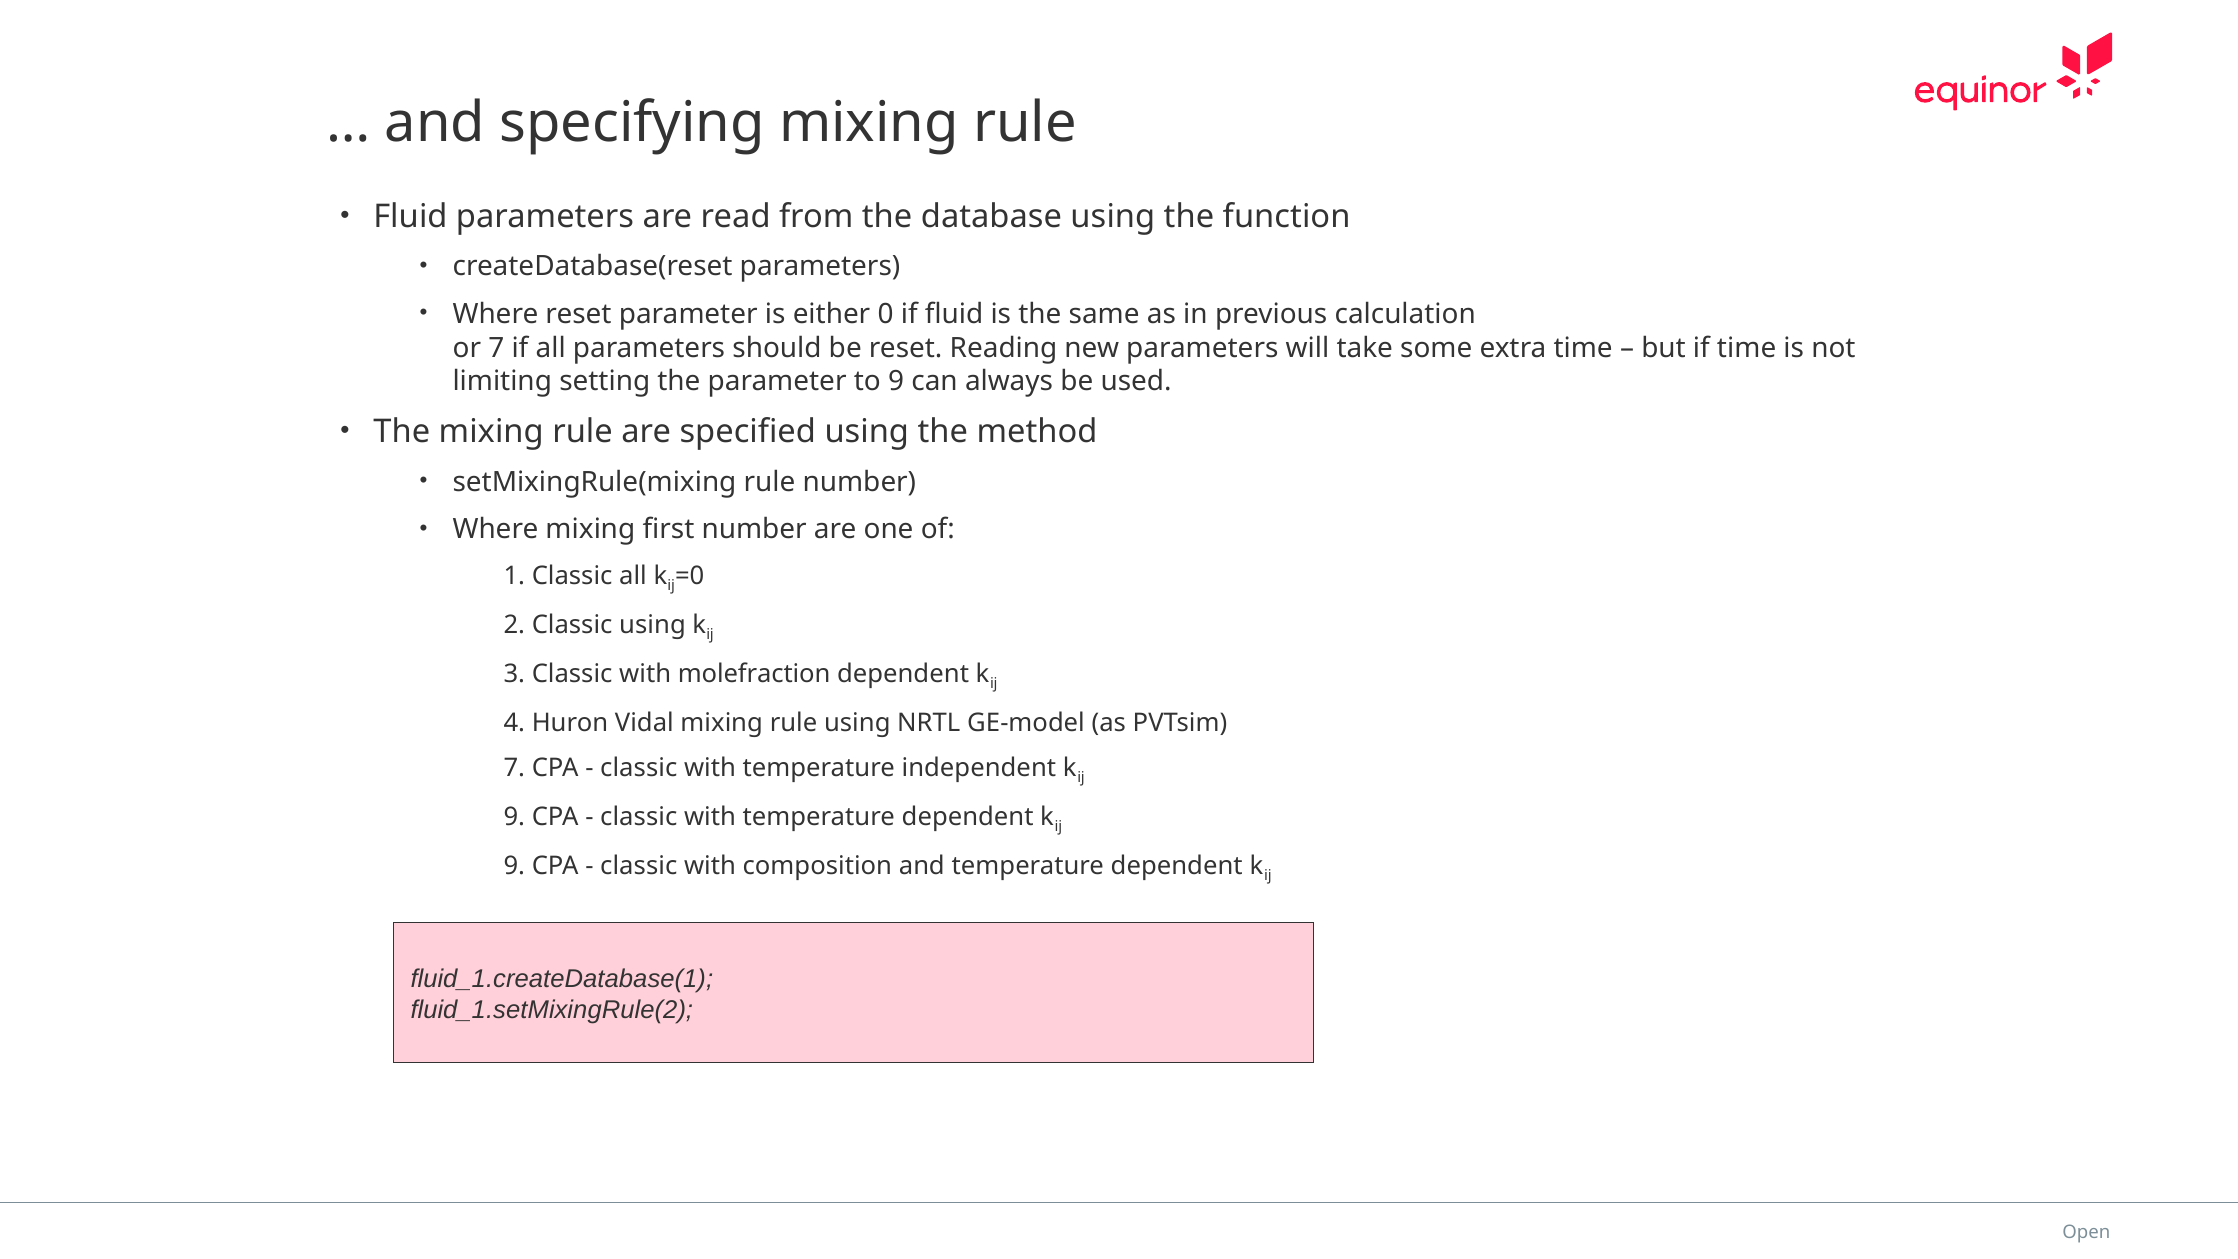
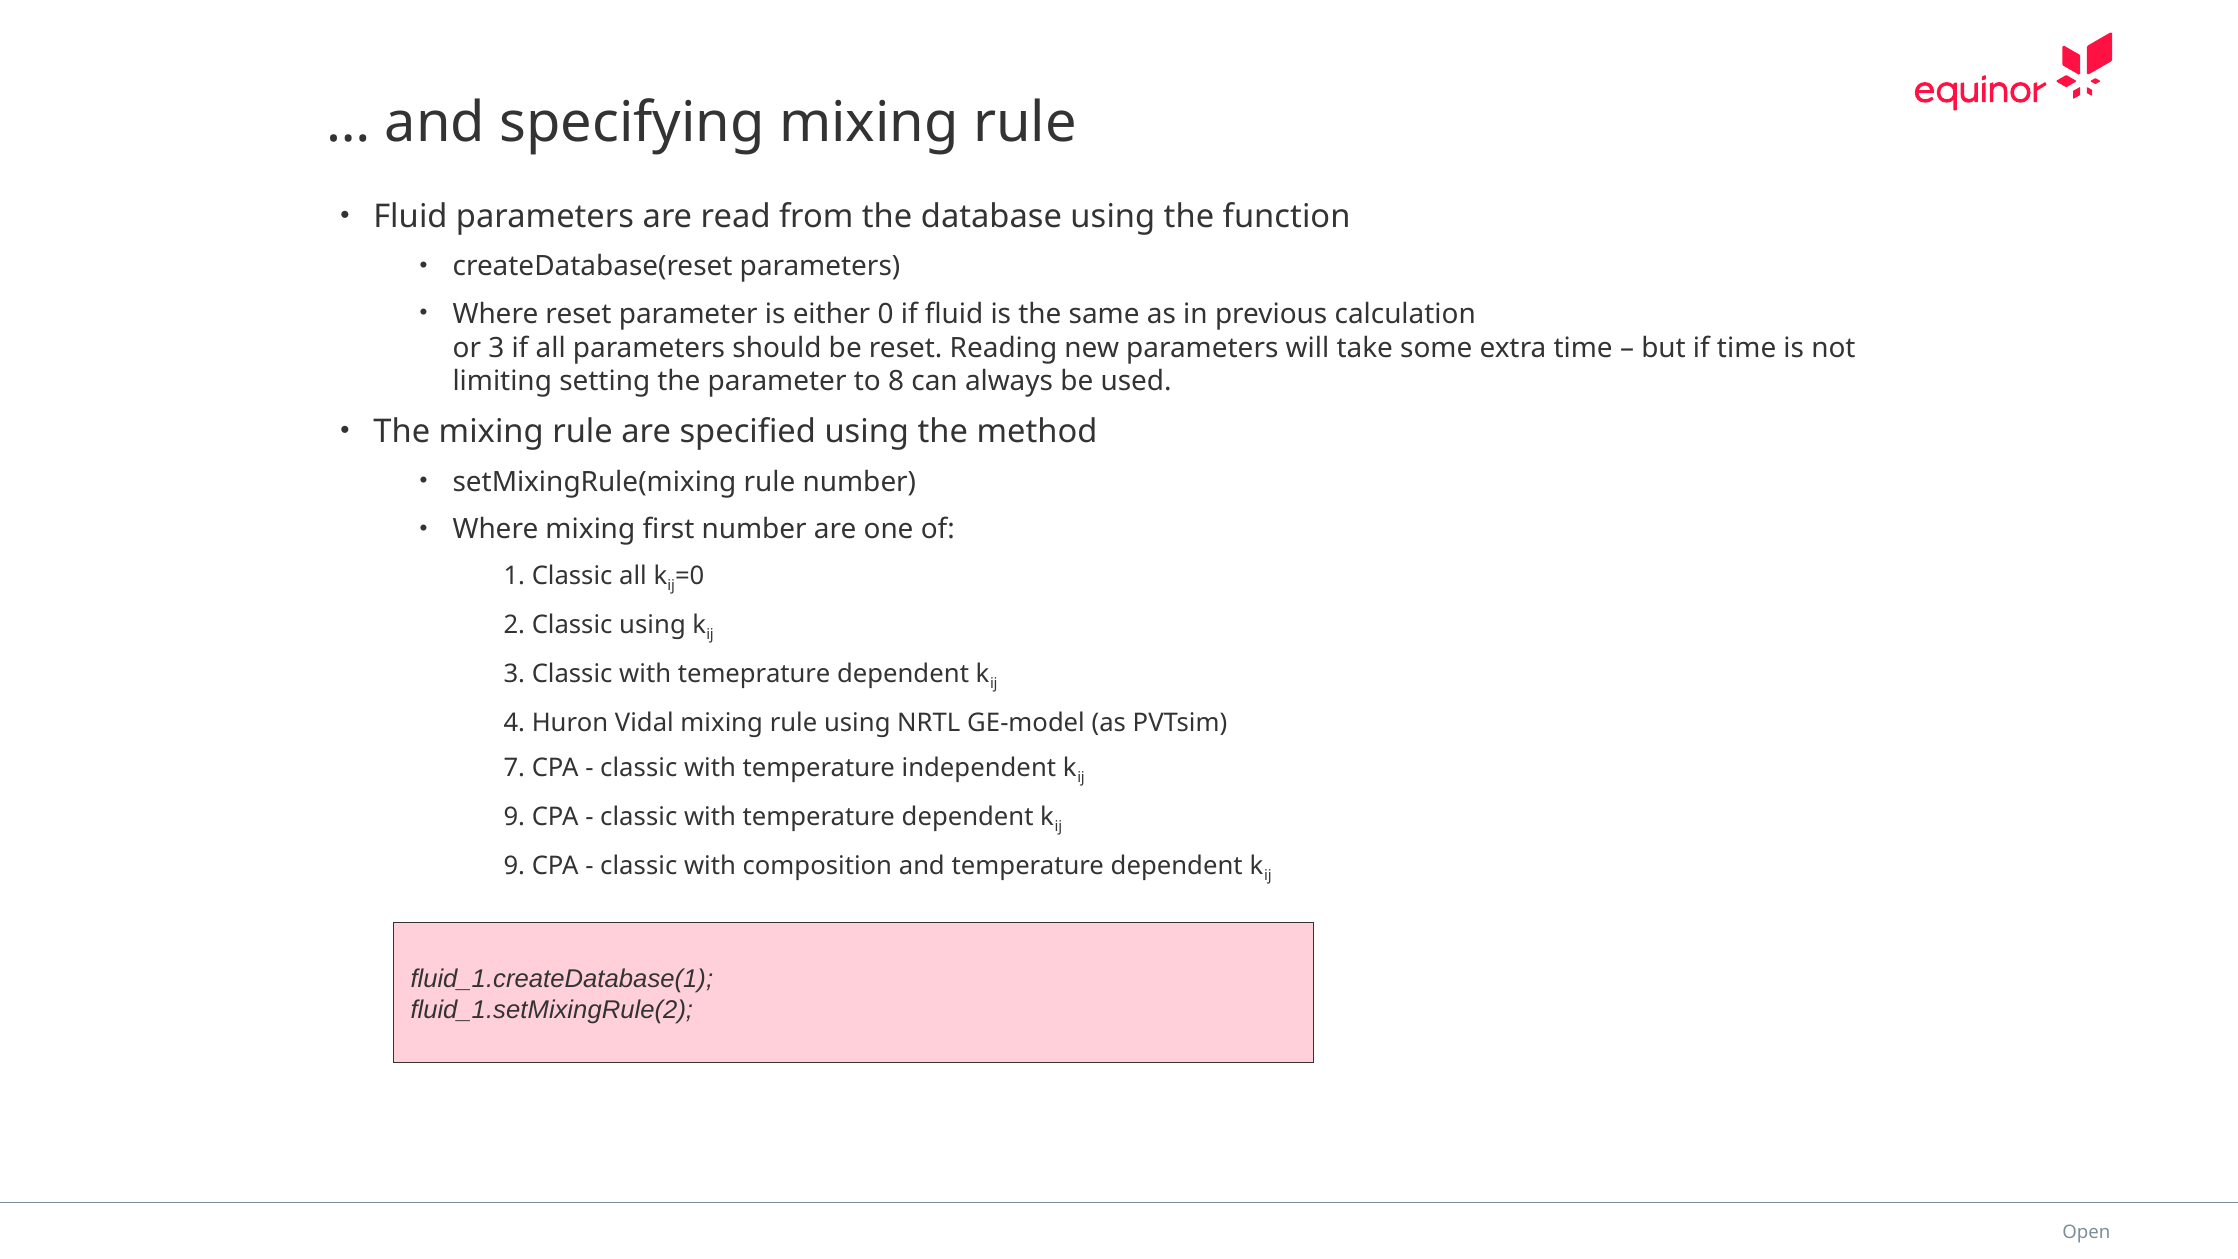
or 7: 7 -> 3 (496, 348)
to 9: 9 -> 8 (896, 381)
molefraction: molefraction -> temeprature (754, 674)
